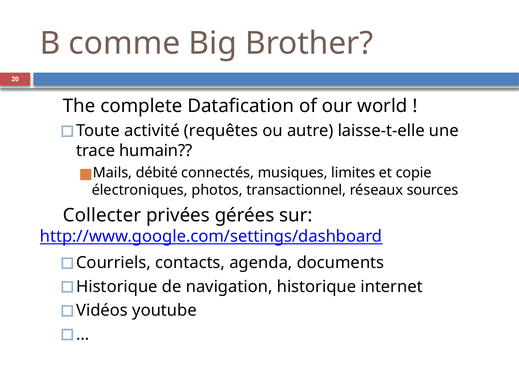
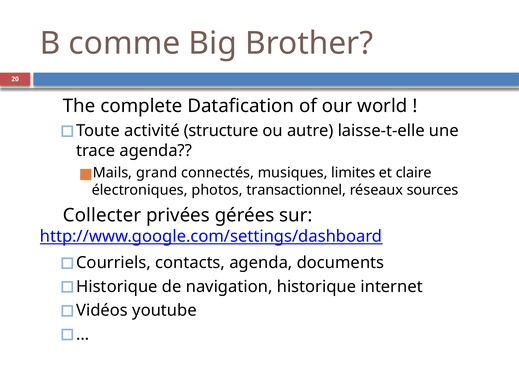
requêtes: requêtes -> structure (221, 131)
trace humain: humain -> agenda (156, 151)
débité: débité -> grand (157, 173)
copie: copie -> claire (414, 173)
